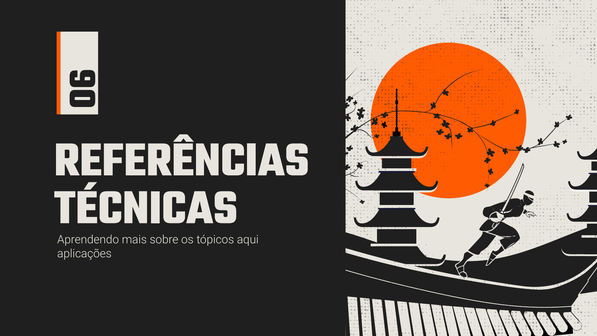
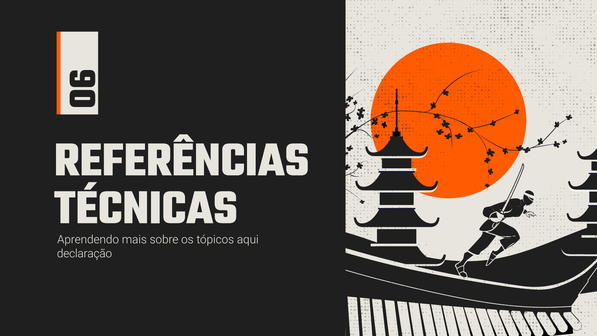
aplicações: aplicações -> declaração (85, 254)
